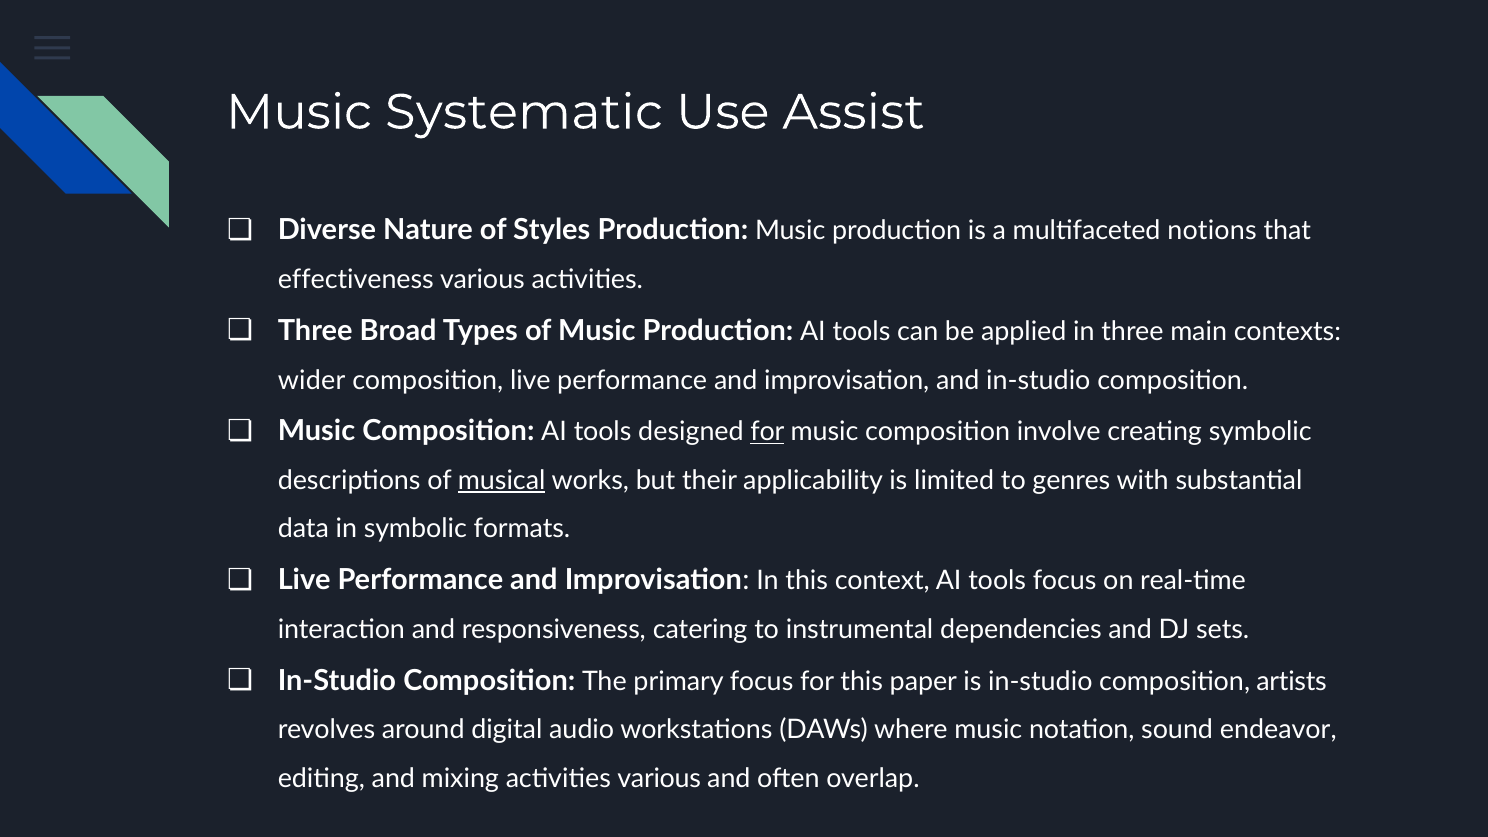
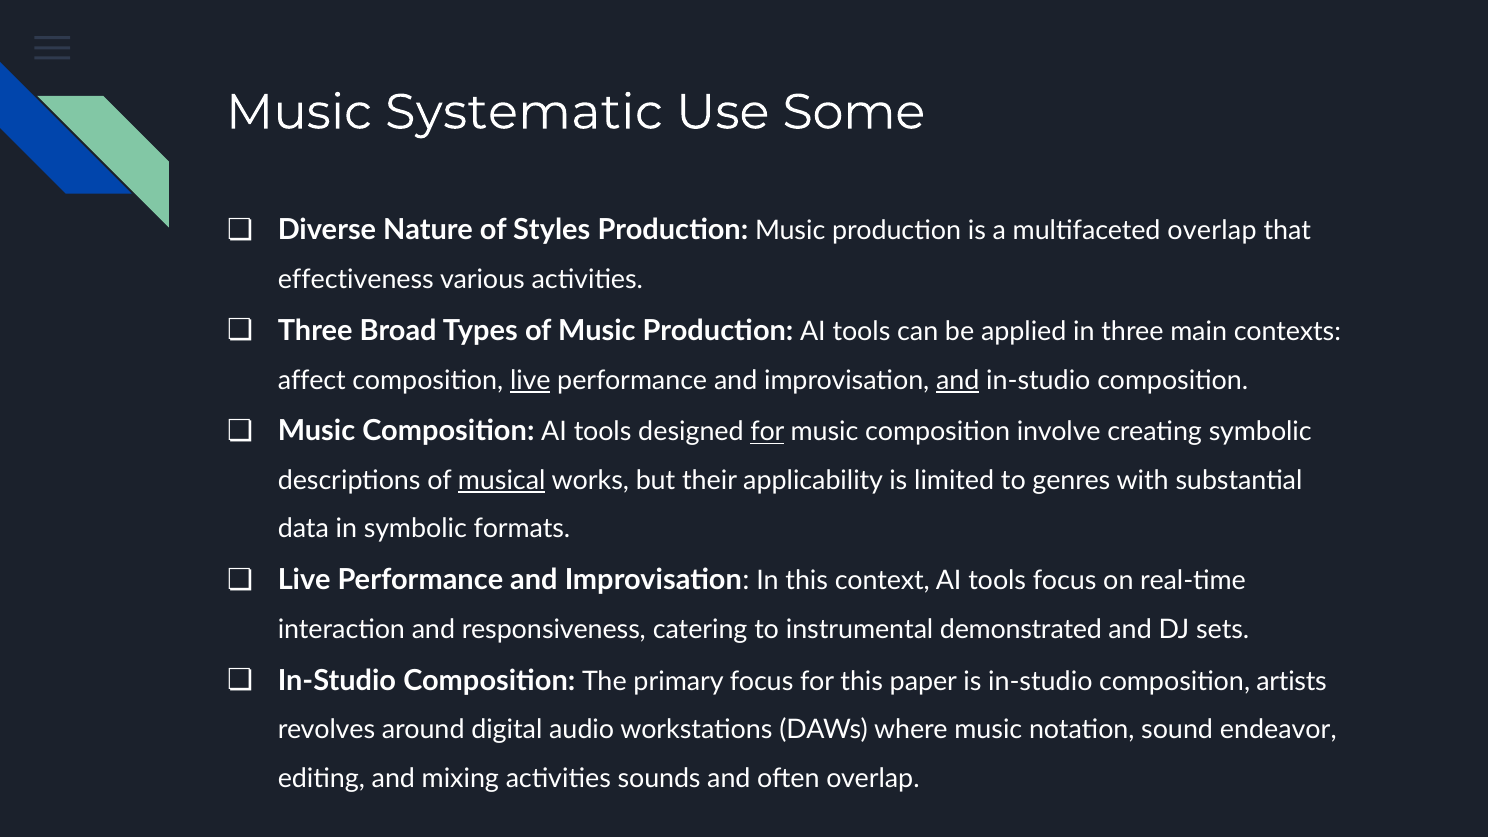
Assist: Assist -> Some (854, 112)
multifaceted notions: notions -> overlap (1212, 231)
wider: wider -> affect (312, 380)
live underline: none -> present (530, 380)
and underline: none -> present (958, 380)
dependencies: dependencies -> demonstrated (1021, 630)
activities various: various -> sounds (659, 778)
